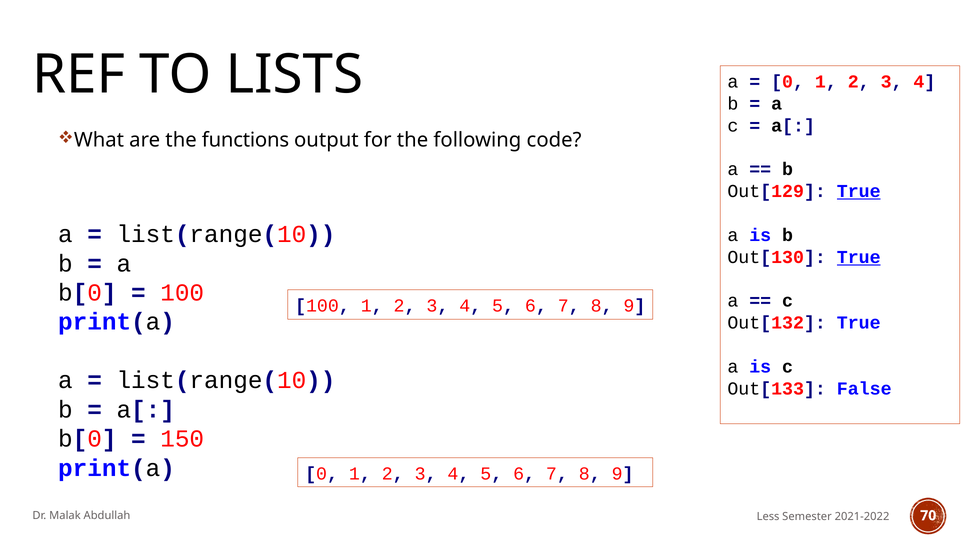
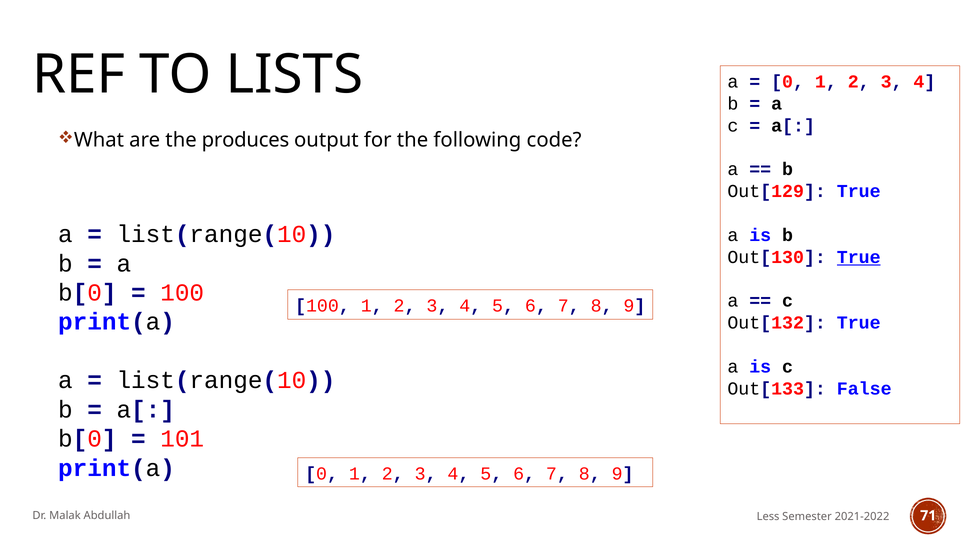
functions: functions -> produces (245, 140)
True underline: present -> none (859, 191)
150: 150 -> 101 (182, 438)
70: 70 -> 71 (928, 515)
